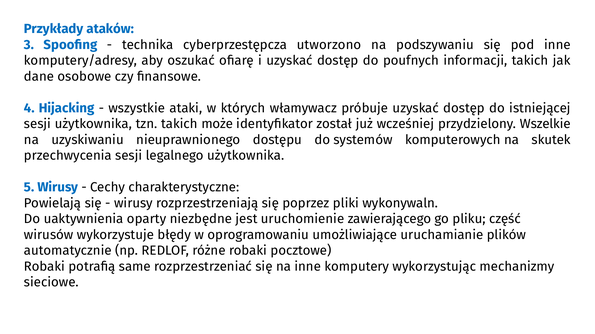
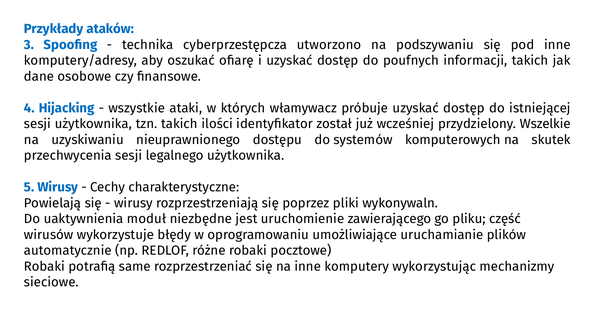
może: może -> ilości (217, 124)
oparty: oparty -> moduł (147, 219)
